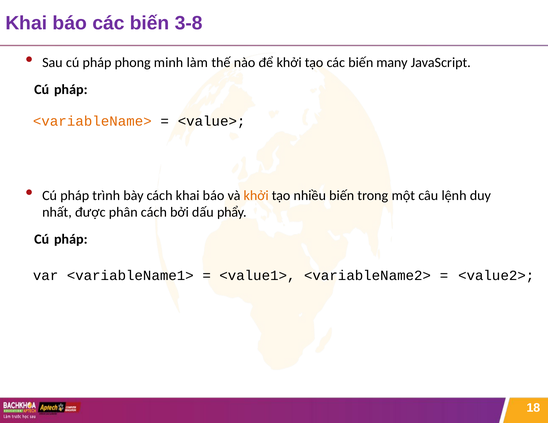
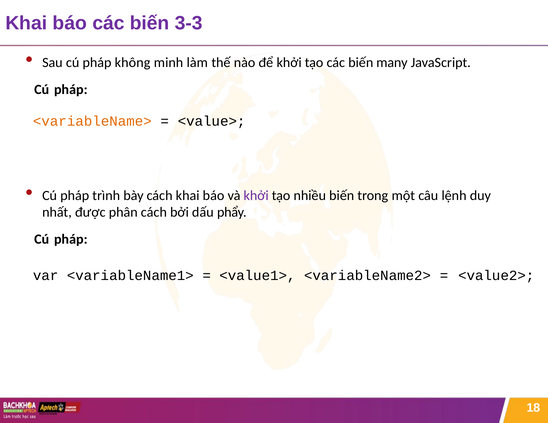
3-8: 3-8 -> 3-3 (189, 23)
phong: phong -> không (133, 63)
khởi colour: orange -> purple (256, 196)
